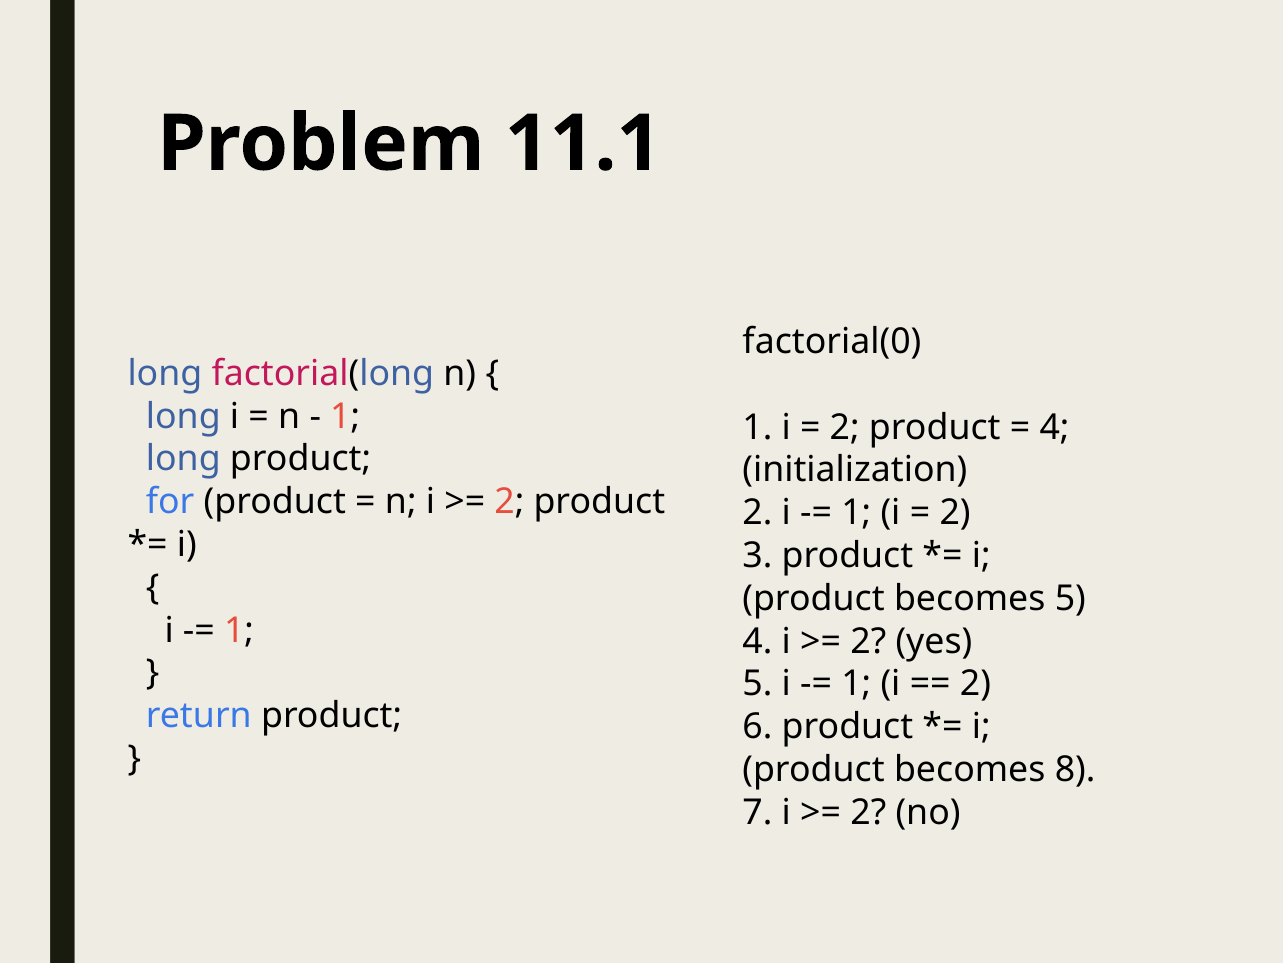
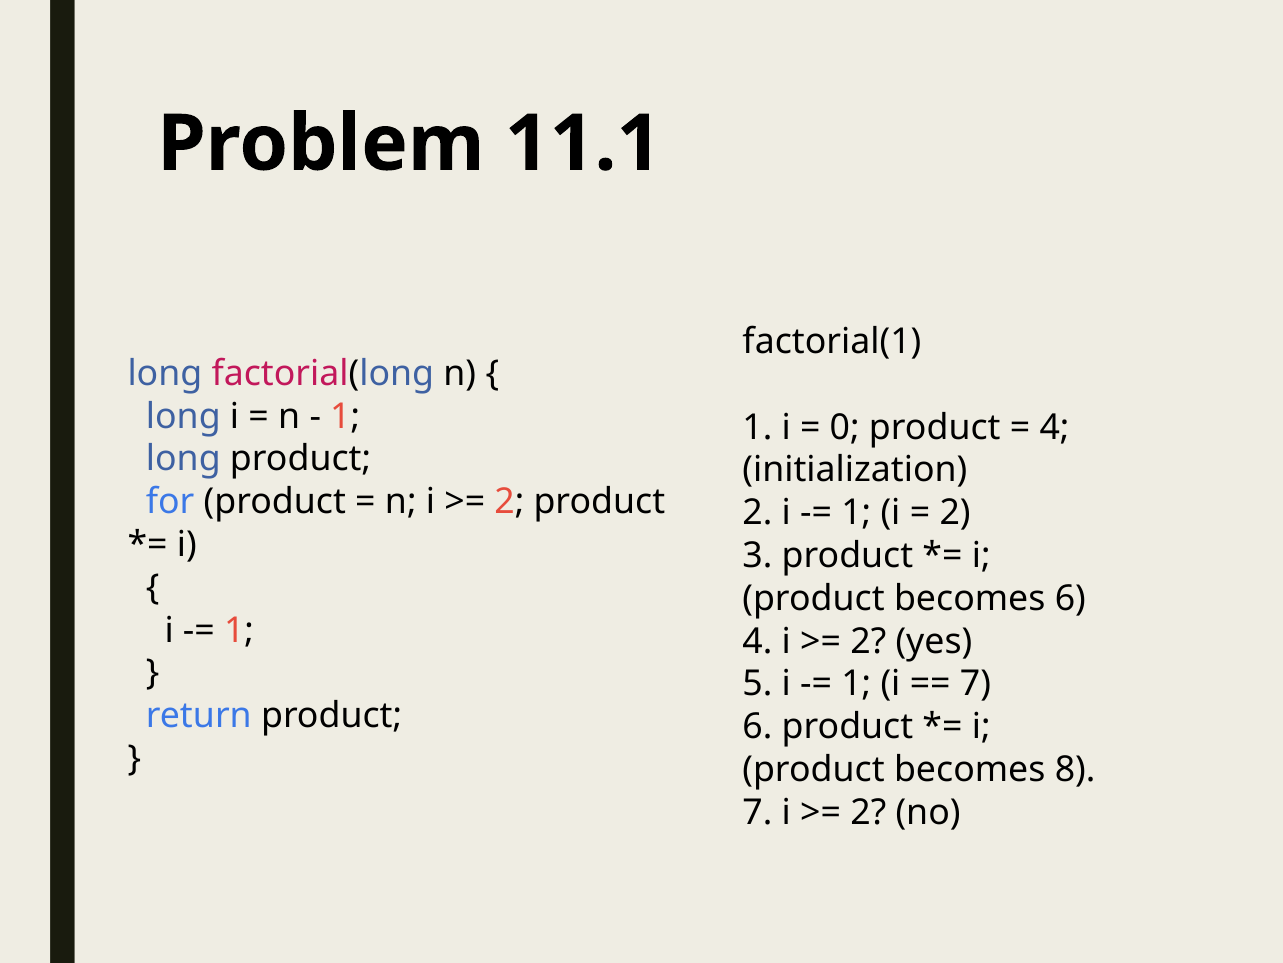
factorial(0: factorial(0 -> factorial(1 (832, 341)
2: 2 -> 0 (845, 427)
becomes 5: 5 -> 6 (1070, 598)
2: 2 -> 7 (975, 684)
